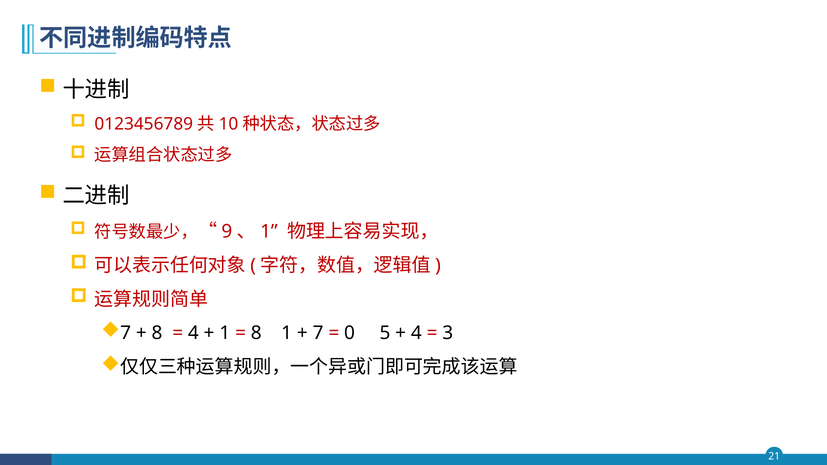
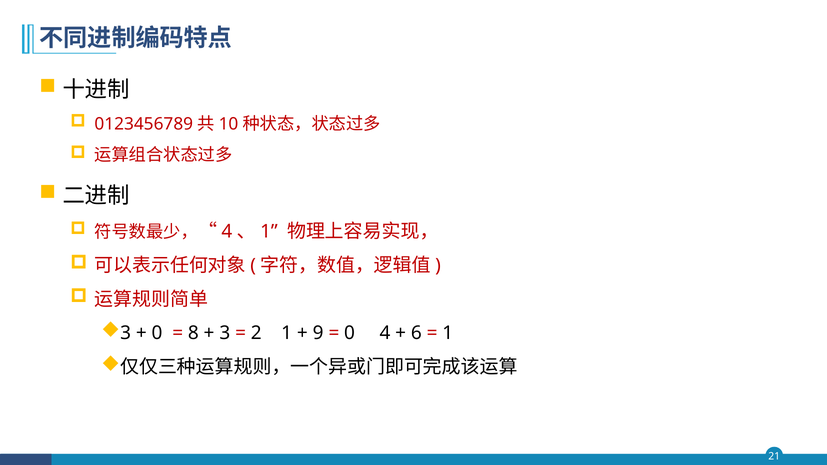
9: 9 -> 4 (227, 232)
7: 7 -> 3 (126, 333)
8: 8 -> 0 (157, 333)
4: 4 -> 8 (193, 333)
1: 1 -> 3 (225, 333)
8: 8 -> 2 (256, 333)
7: 7 -> 9 (318, 333)
0 5: 5 -> 4 (385, 333)
4: 4 -> 6 (416, 333)
3: 3 -> 1 (448, 333)
